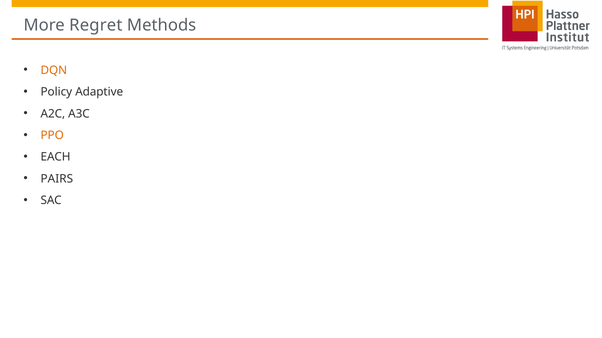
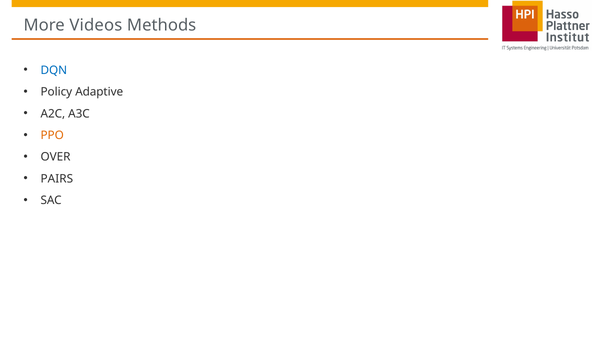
Regret: Regret -> Videos (96, 25)
DQN colour: orange -> blue (54, 70)
EACH: EACH -> OVER (56, 157)
